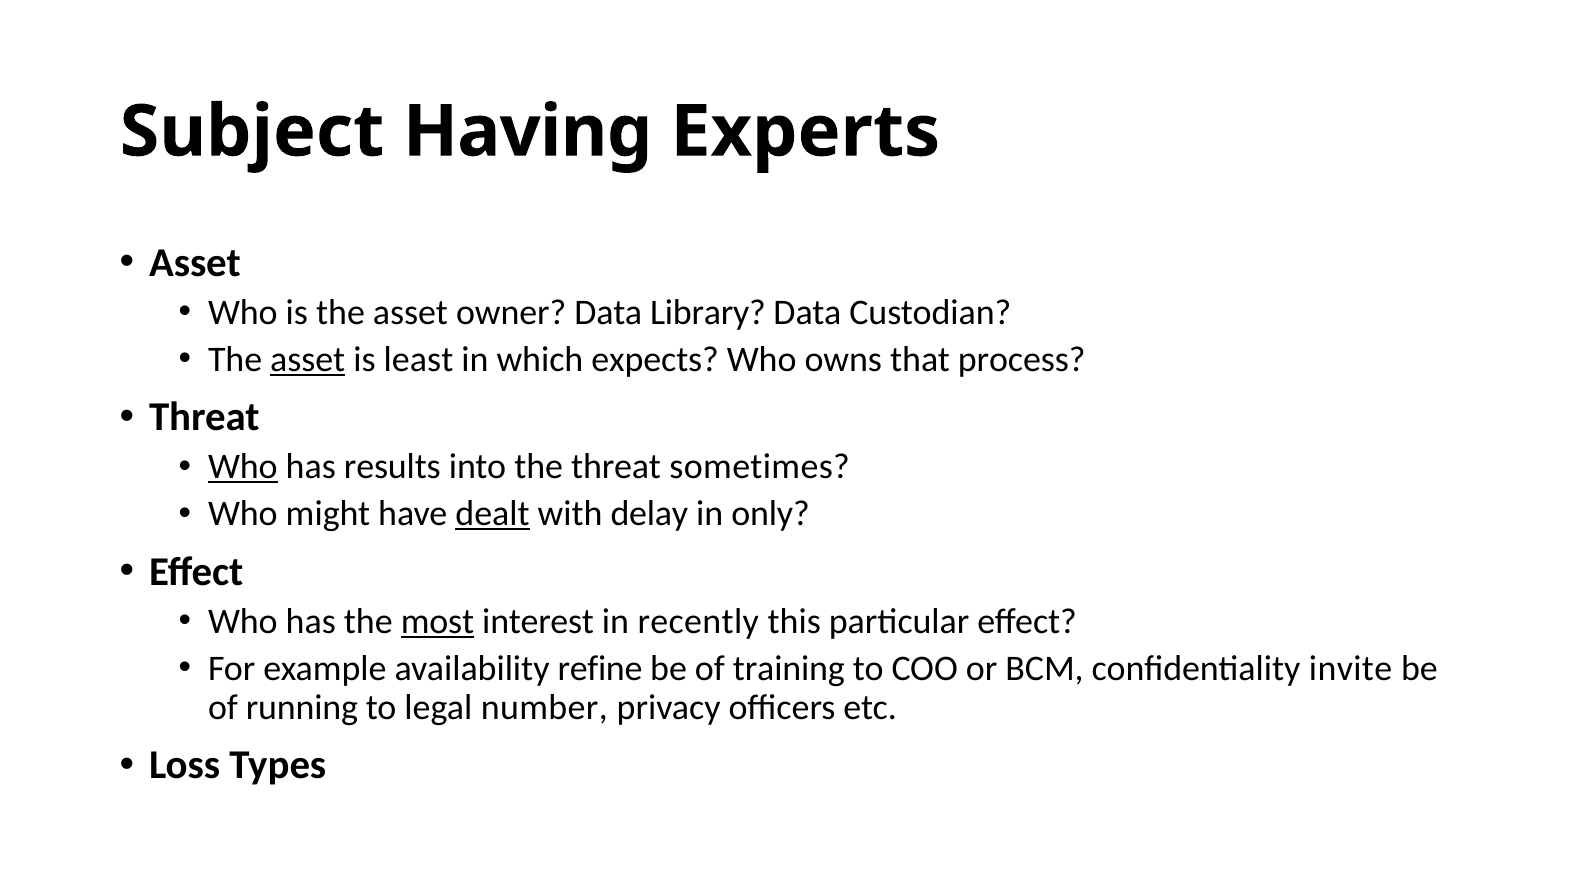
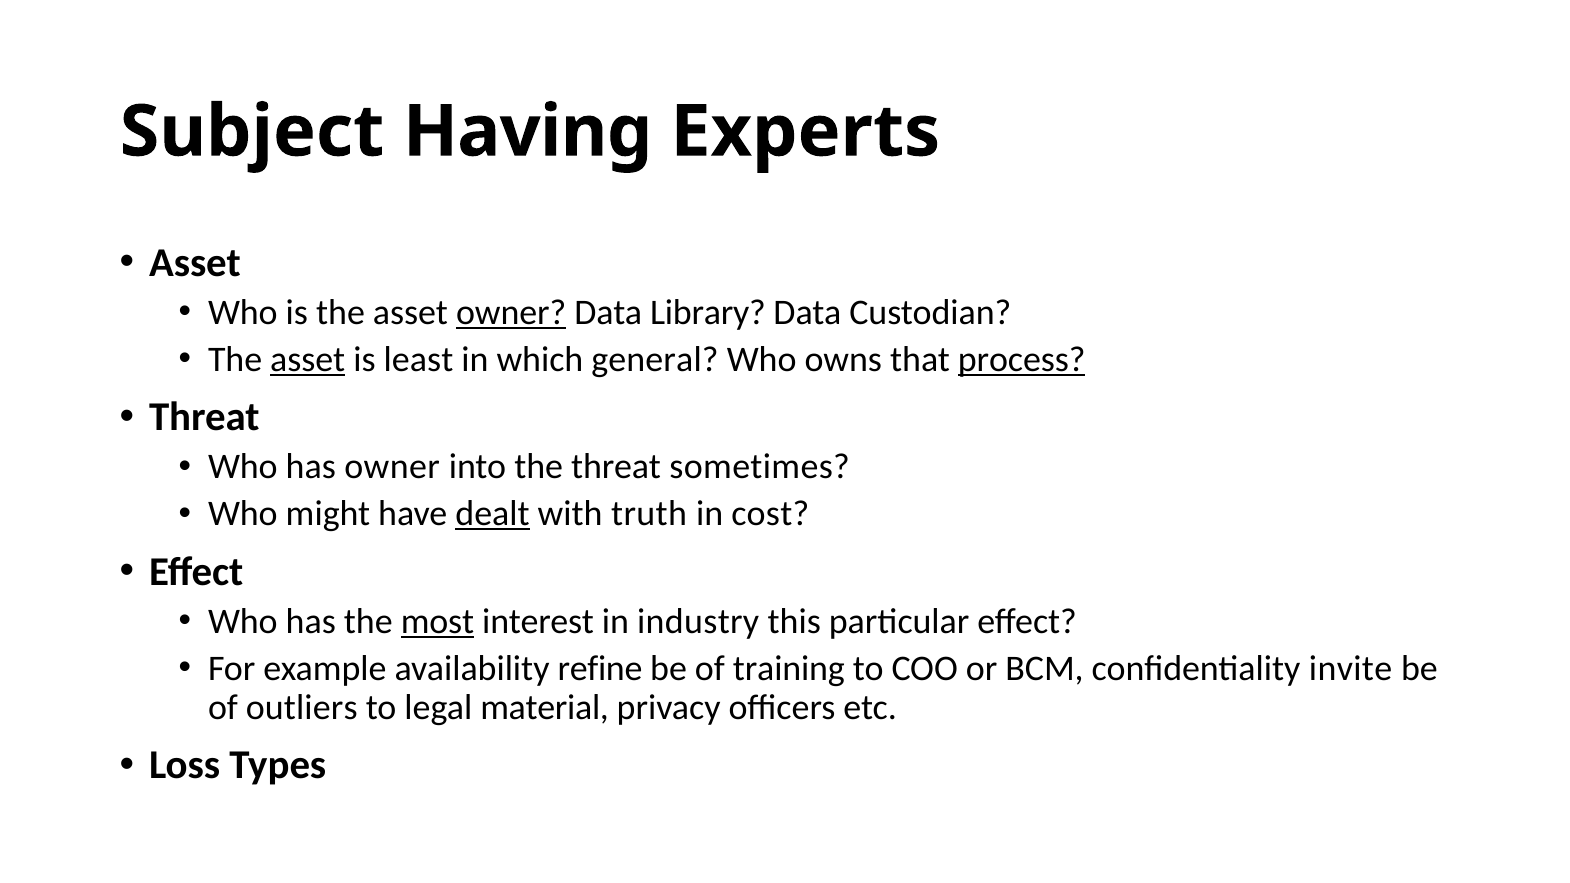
owner underline: none -> present (511, 312)
expects: expects -> general (655, 359)
process underline: none -> present (1022, 359)
Who underline: present -> none (243, 467)
has results: results -> owner (392, 467)
delay: delay -> truth (649, 514)
only: only -> cost (770, 514)
recently: recently -> industry (698, 621)
running: running -> outliers (302, 707)
number: number -> material (545, 707)
